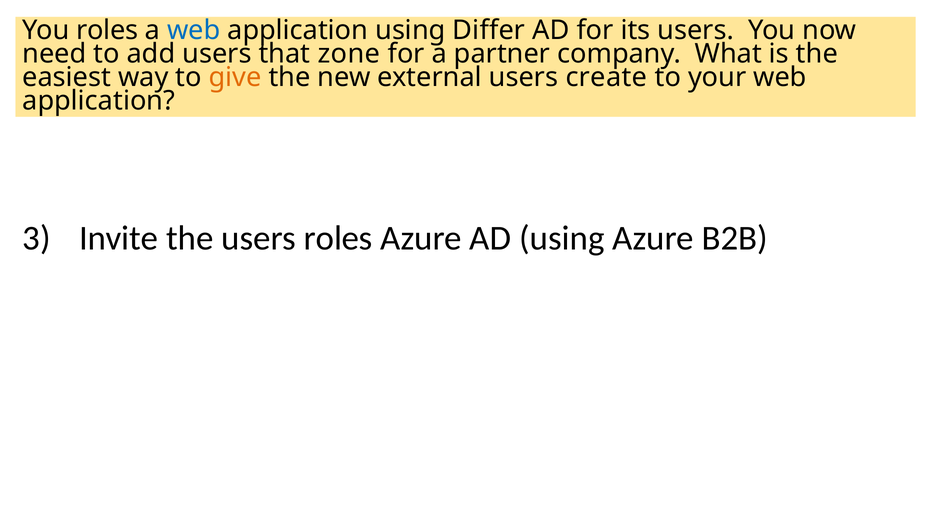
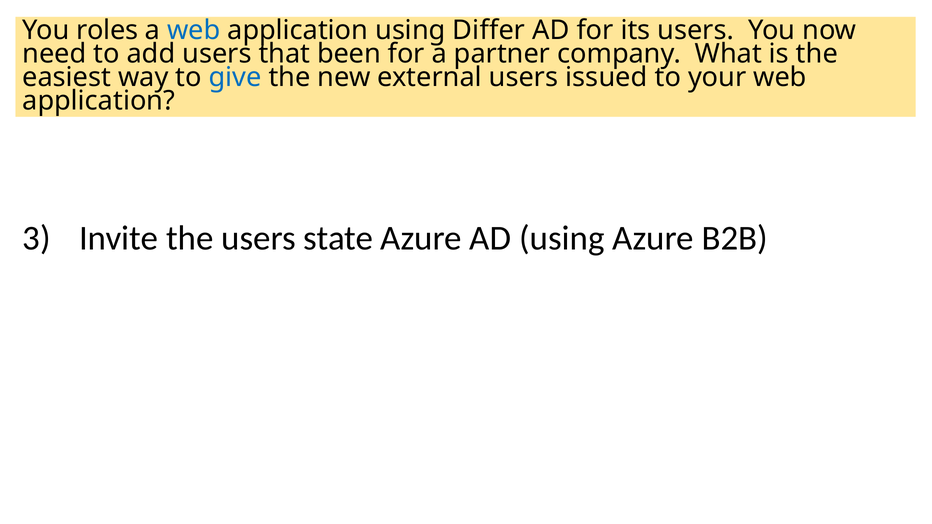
zone: zone -> been (349, 54)
give colour: orange -> blue (235, 77)
create: create -> issued (606, 77)
users roles: roles -> state (338, 238)
